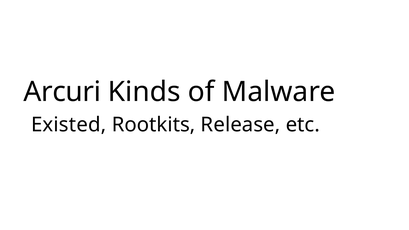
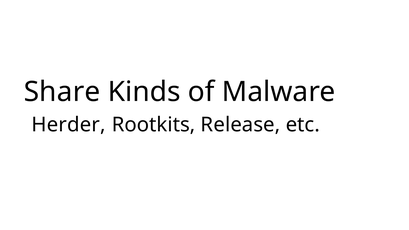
Arcuri: Arcuri -> Share (62, 92)
Existed: Existed -> Herder (69, 125)
